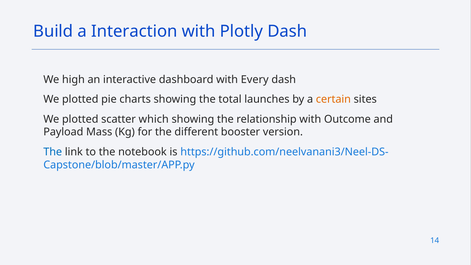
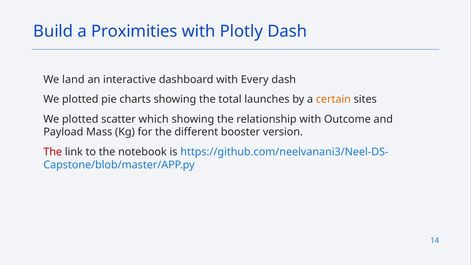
Interaction: Interaction -> Proximities (134, 31)
high: high -> land (73, 80)
The colour: blue -> red (53, 152)
